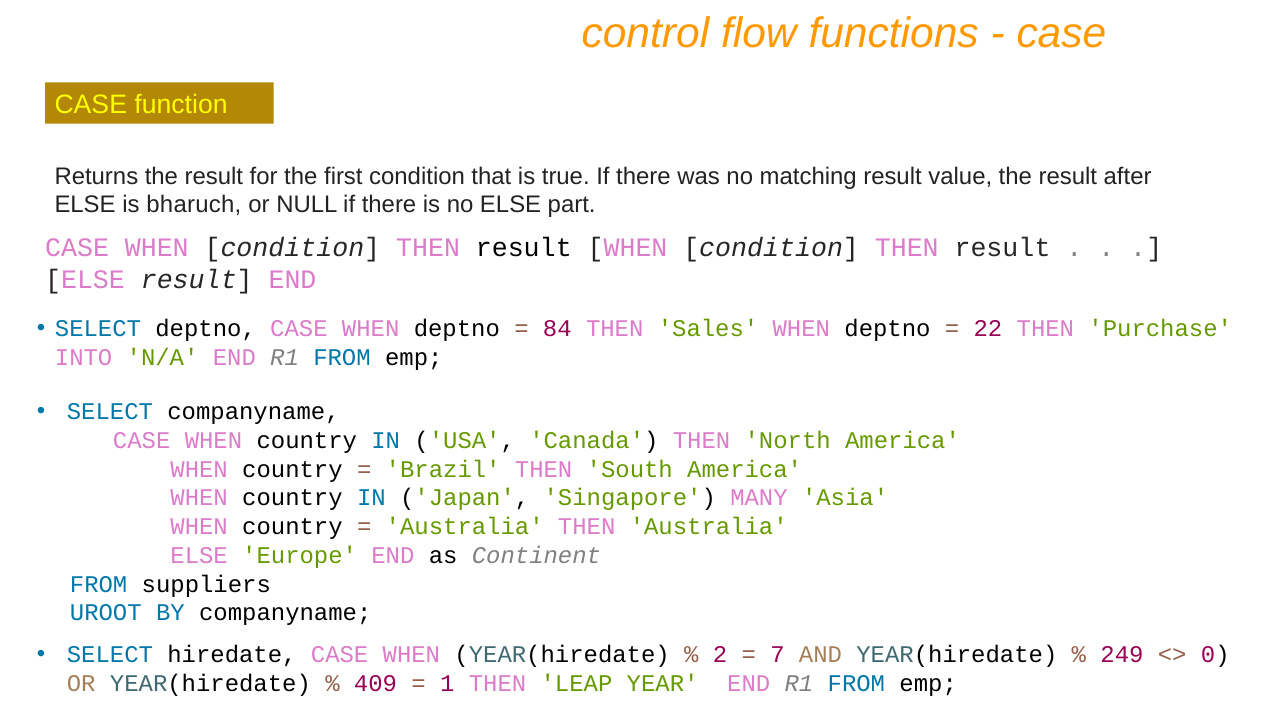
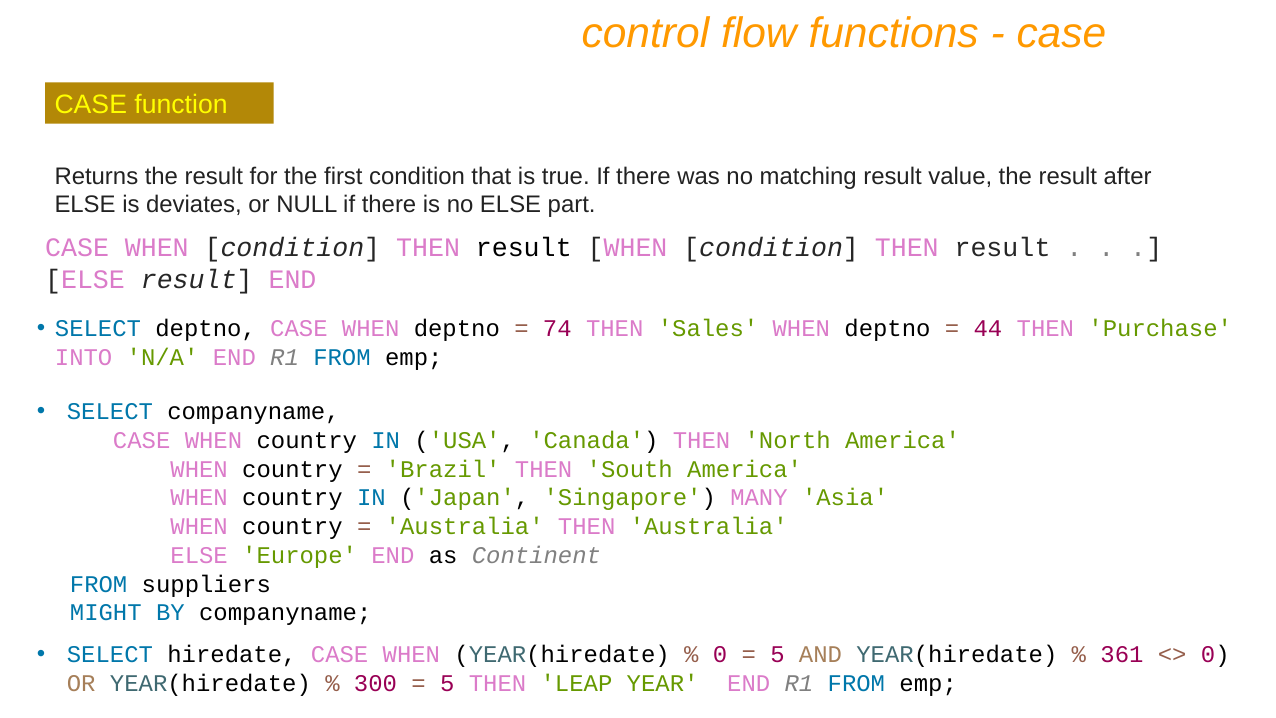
bharuch: bharuch -> deviates (194, 205)
84: 84 -> 74 (557, 329)
22: 22 -> 44 (988, 329)
UROOT: UROOT -> MIGHT (106, 613)
2: 2 -> 0 (720, 654)
7: 7 -> 5 (777, 654)
249: 249 -> 361 (1122, 654)
409: 409 -> 300 (376, 683)
1: 1 -> 5 (447, 683)
